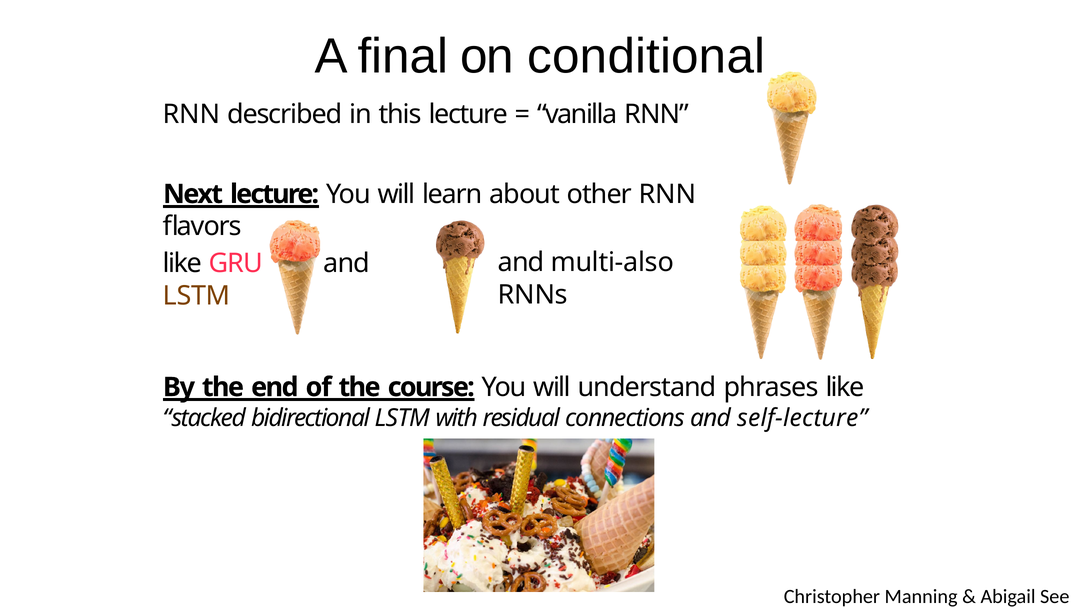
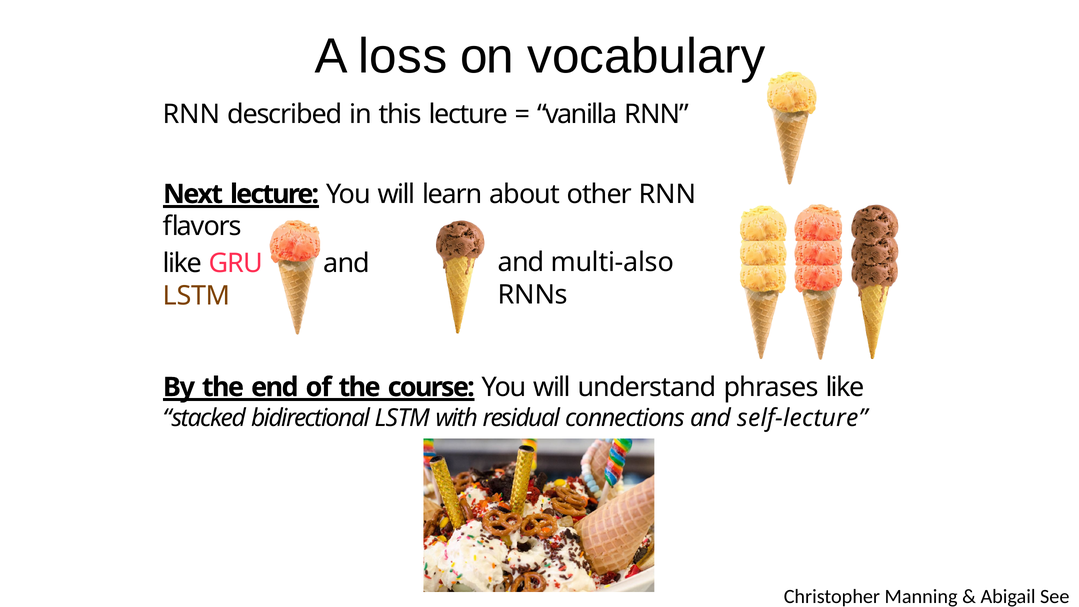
final: final -> loss (403, 56)
conditional: conditional -> vocabulary (646, 56)
